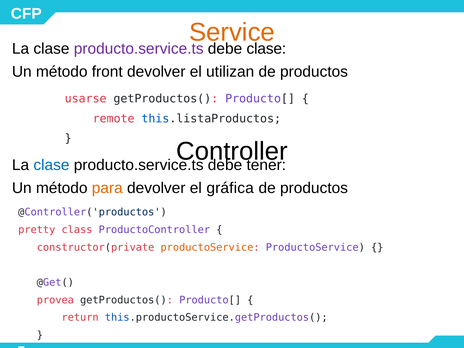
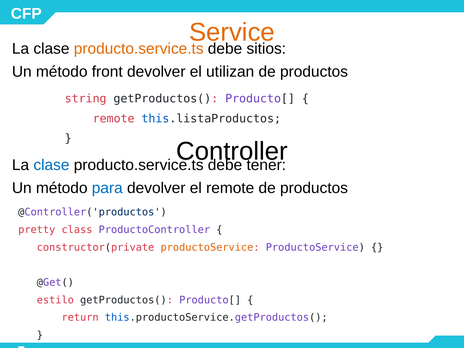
producto.service.ts colour: purple -> orange (139, 49)
debe clase: clase -> sitios (266, 49)
usarse: usarse -> string (86, 99)
para colour: orange -> blue (107, 188)
el gráfica: gráfica -> remote (230, 188)
provea: provea -> estilo (55, 300)
